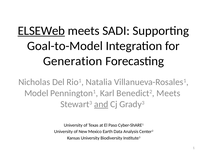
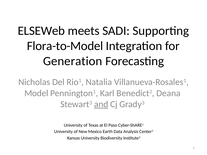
ELSEWeb underline: present -> none (41, 31)
Goal-to-Model: Goal-to-Model -> Flora-to-Model (65, 46)
Benedict2 Meets: Meets -> Deana (168, 93)
